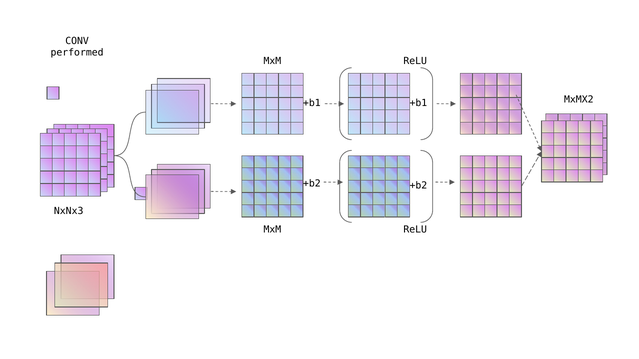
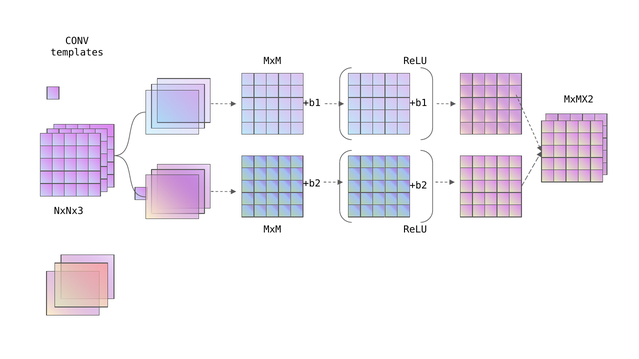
performed: performed -> templates (77, 53)
